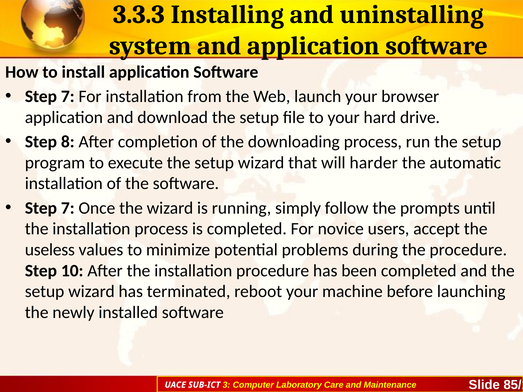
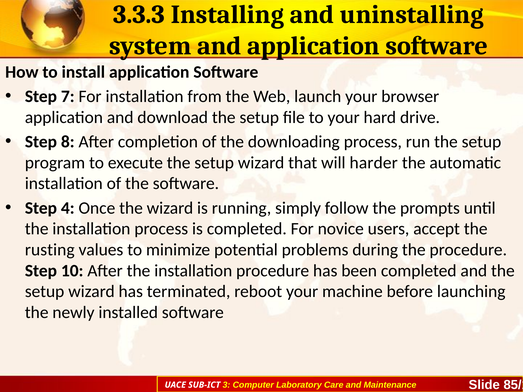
7: 7 -> 4 (68, 208)
useless: useless -> rusting (50, 250)
